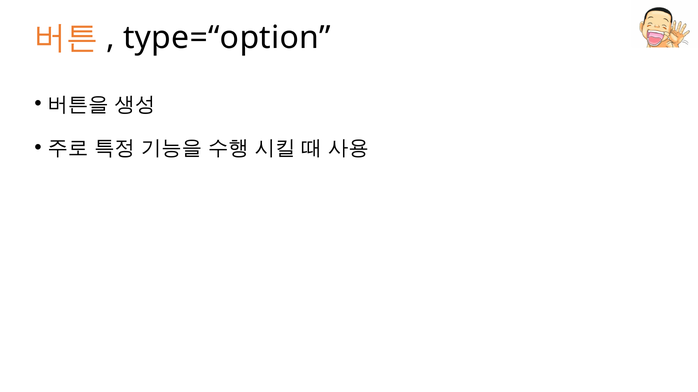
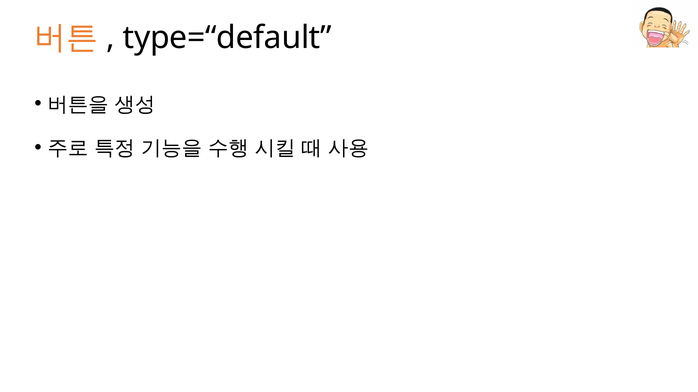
type=“option: type=“option -> type=“default (227, 38)
